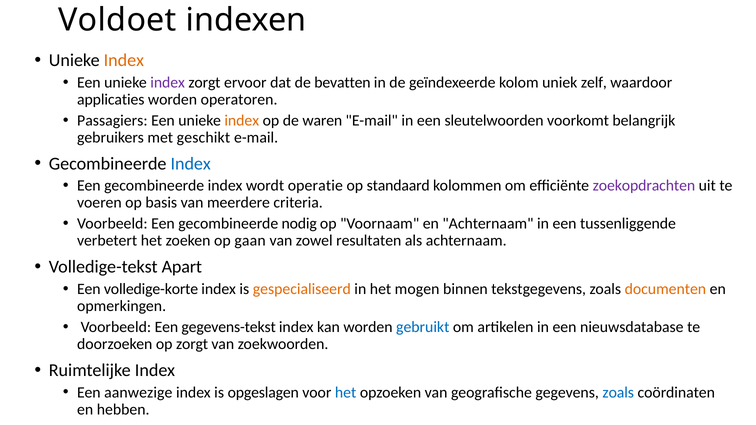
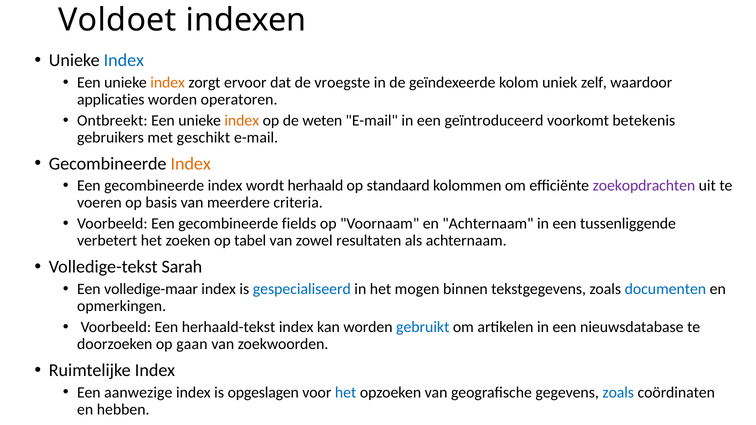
Index colour: orange -> blue (124, 60)
index colour: purple -> orange (168, 83)
bevatten: bevatten -> vroegste (342, 83)
Passagiers: Passagiers -> Ontbreekt (112, 121)
waren: waren -> weten (322, 121)
sleutelwoorden: sleutelwoorden -> geïntroduceerd (494, 121)
belangrijk: belangrijk -> betekenis (644, 121)
Index colour: blue -> orange (191, 164)
operatie: operatie -> herhaald (315, 186)
nodig: nodig -> fields (299, 224)
gaan: gaan -> tabel (250, 241)
Apart: Apart -> Sarah (182, 267)
volledige-korte: volledige-korte -> volledige-maar (151, 289)
gespecialiseerd colour: orange -> blue (302, 289)
documenten colour: orange -> blue (665, 289)
gegevens-tekst: gegevens-tekst -> herhaald-tekst (229, 327)
op zorgt: zorgt -> gaan (192, 344)
